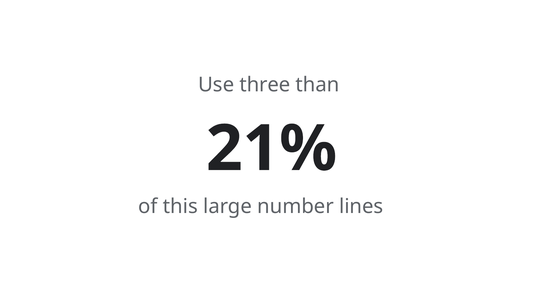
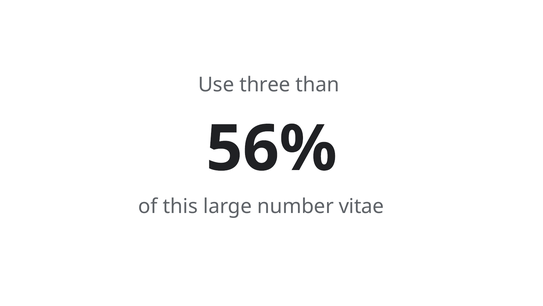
21%: 21% -> 56% (272, 149)
lines: lines -> vitae (361, 206)
